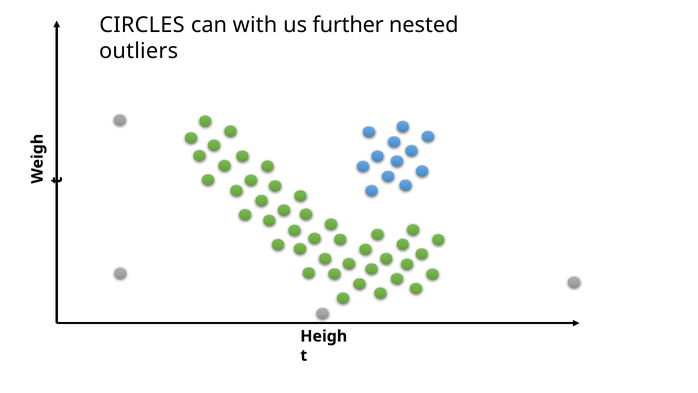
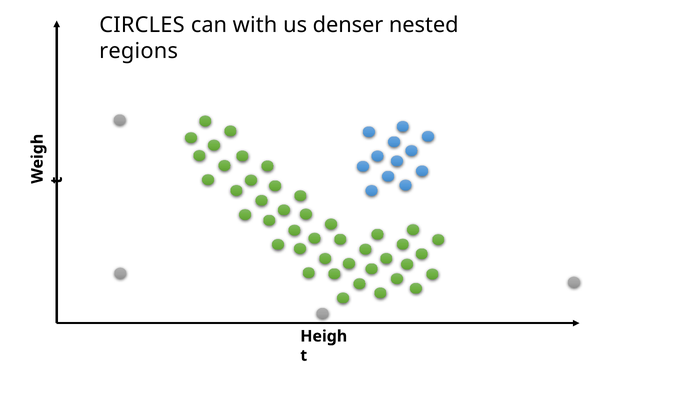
further: further -> denser (348, 25)
outliers: outliers -> regions (139, 51)
